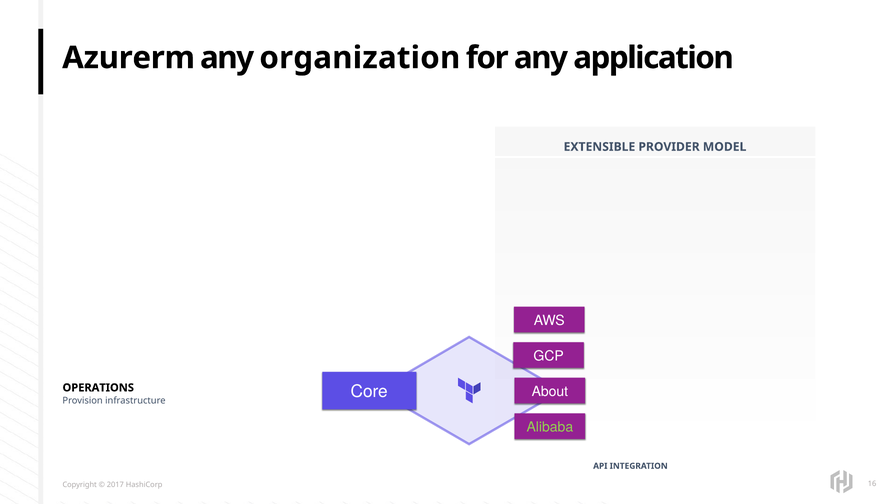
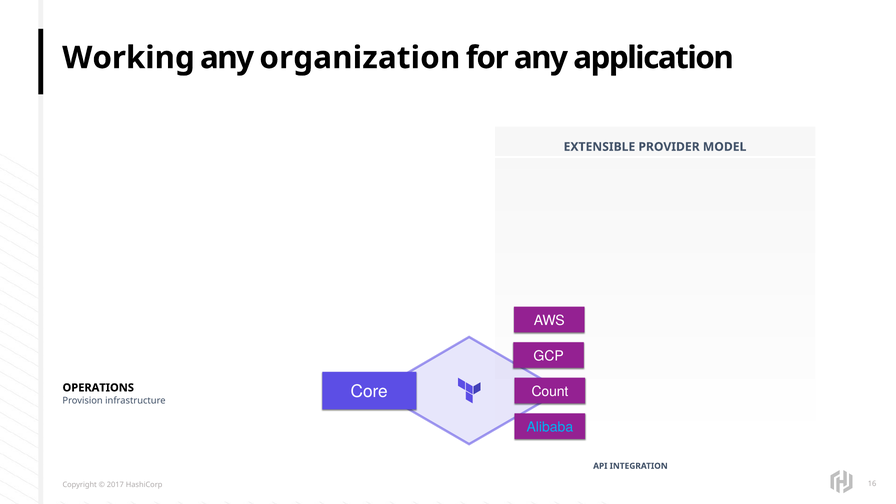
Azurerm: Azurerm -> Working (128, 58)
About: About -> Count (550, 392)
Alibaba colour: light green -> light blue (550, 427)
